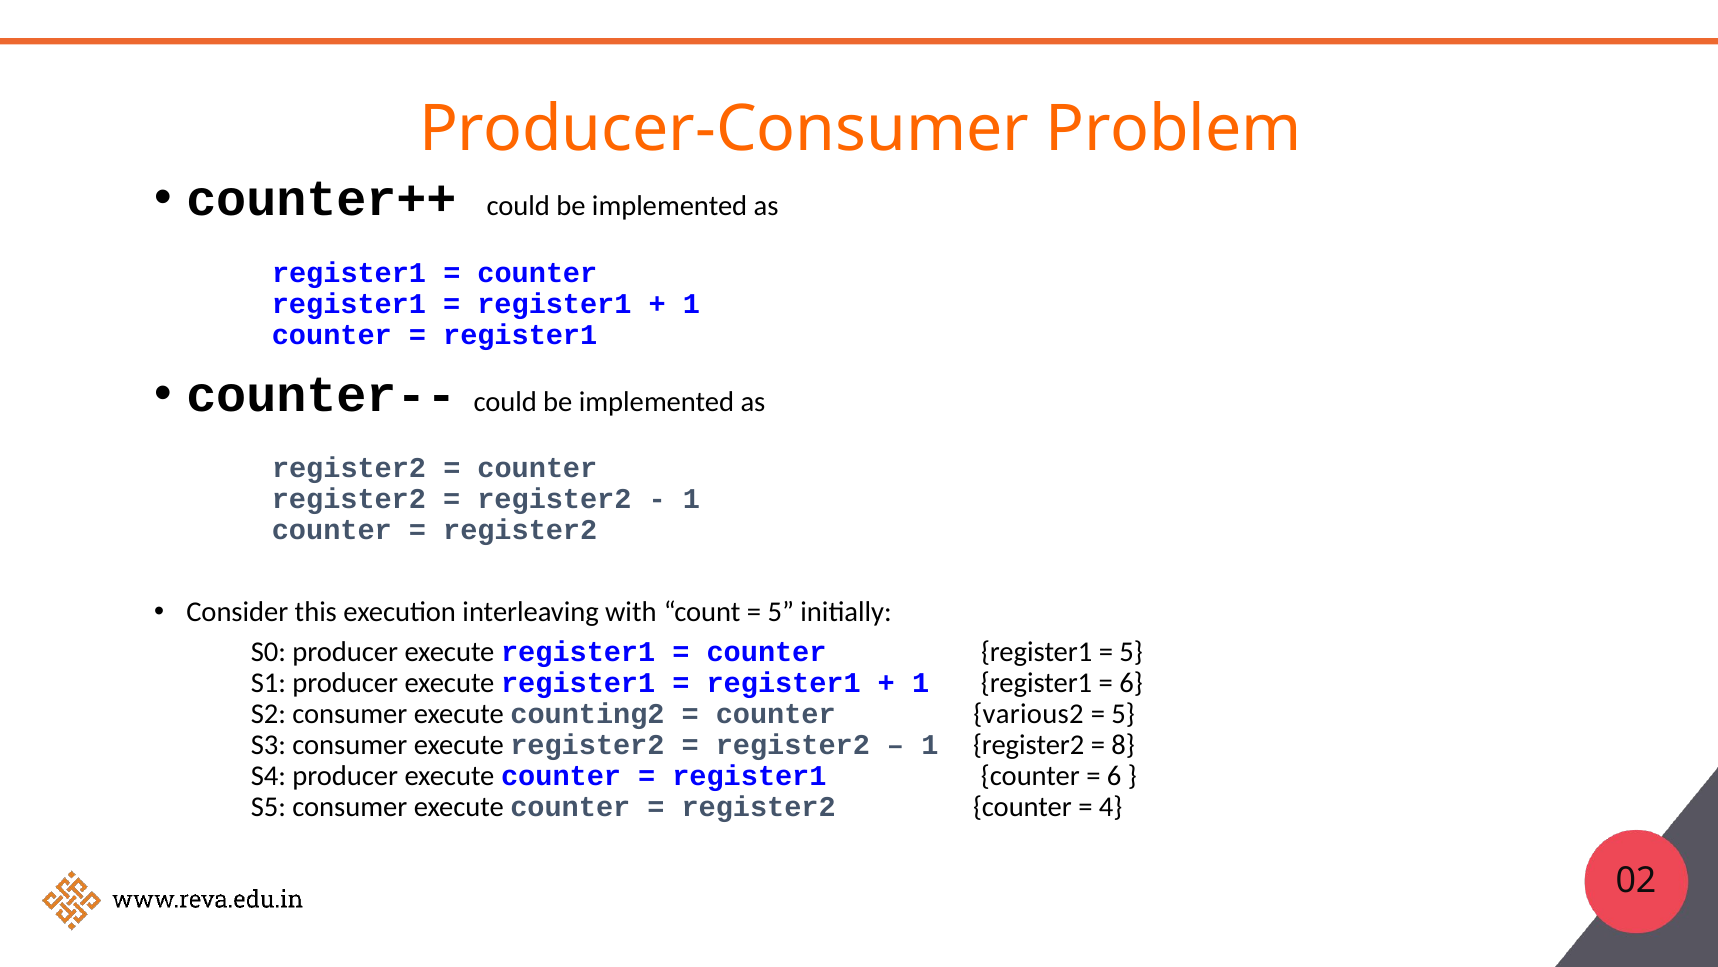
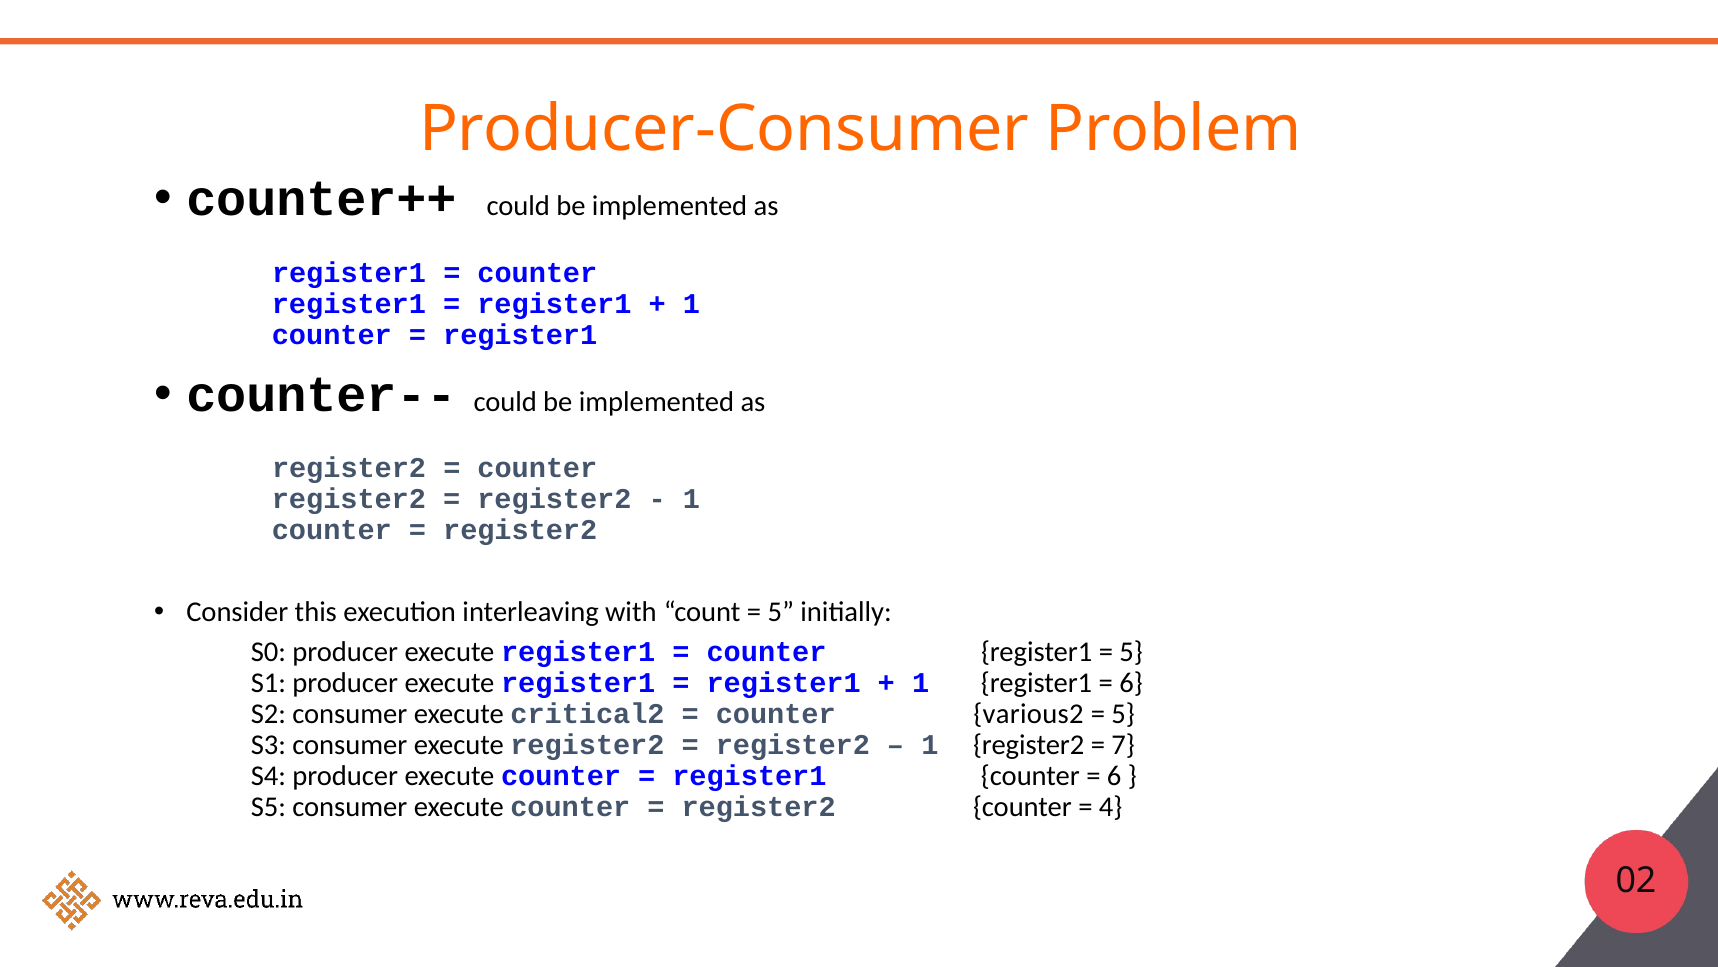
counting2: counting2 -> critical2 (588, 714)
8: 8 -> 7 (1123, 745)
